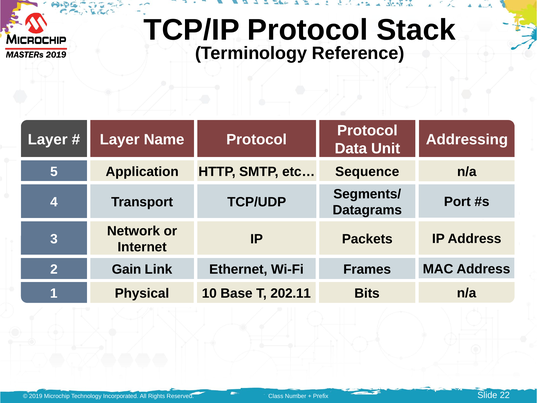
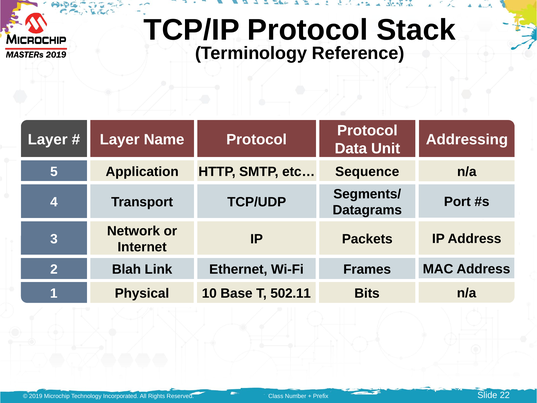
Gain: Gain -> Blah (126, 269)
202.11: 202.11 -> 502.11 (291, 293)
